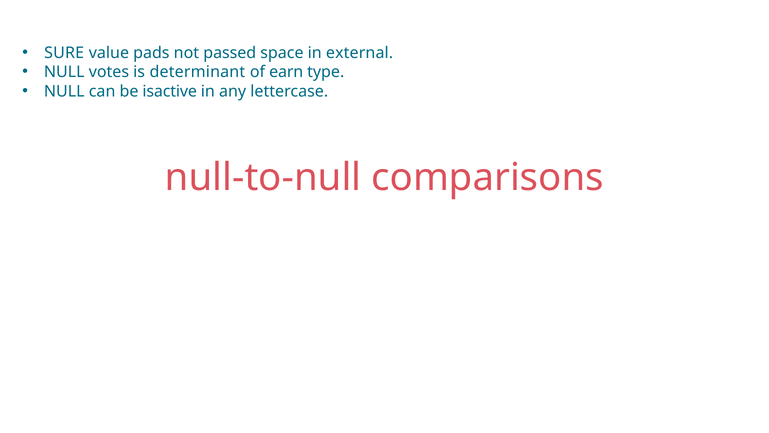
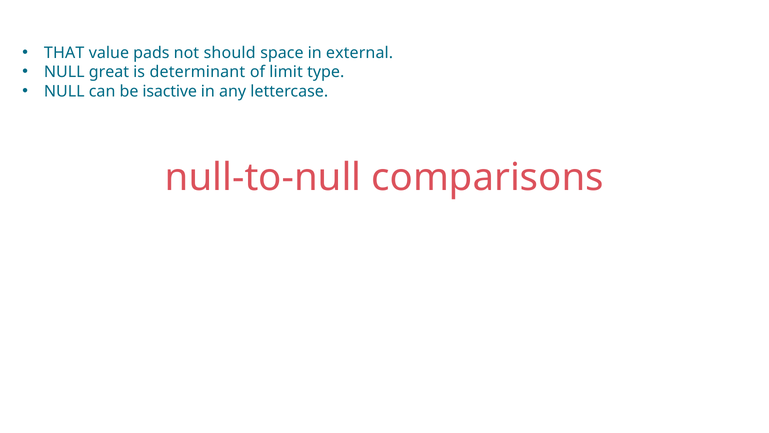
SURE: SURE -> THAT (64, 53)
passed: passed -> should (230, 53)
votes: votes -> great (109, 72)
earn: earn -> limit (286, 72)
